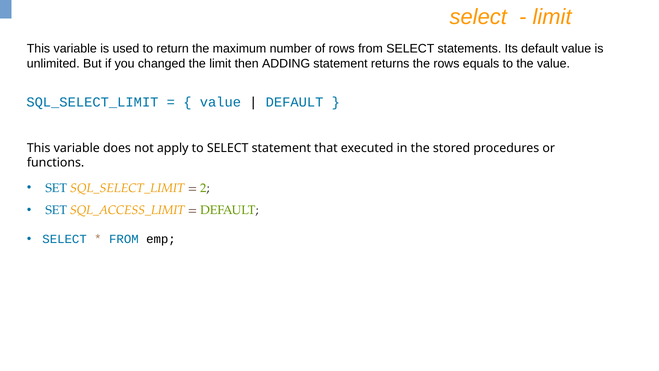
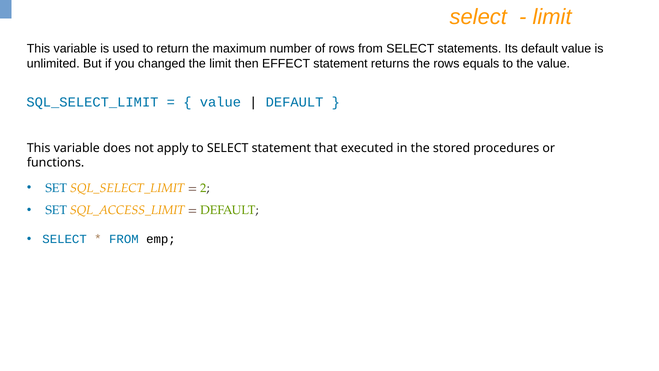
ADDING: ADDING -> EFFECT (286, 64)
